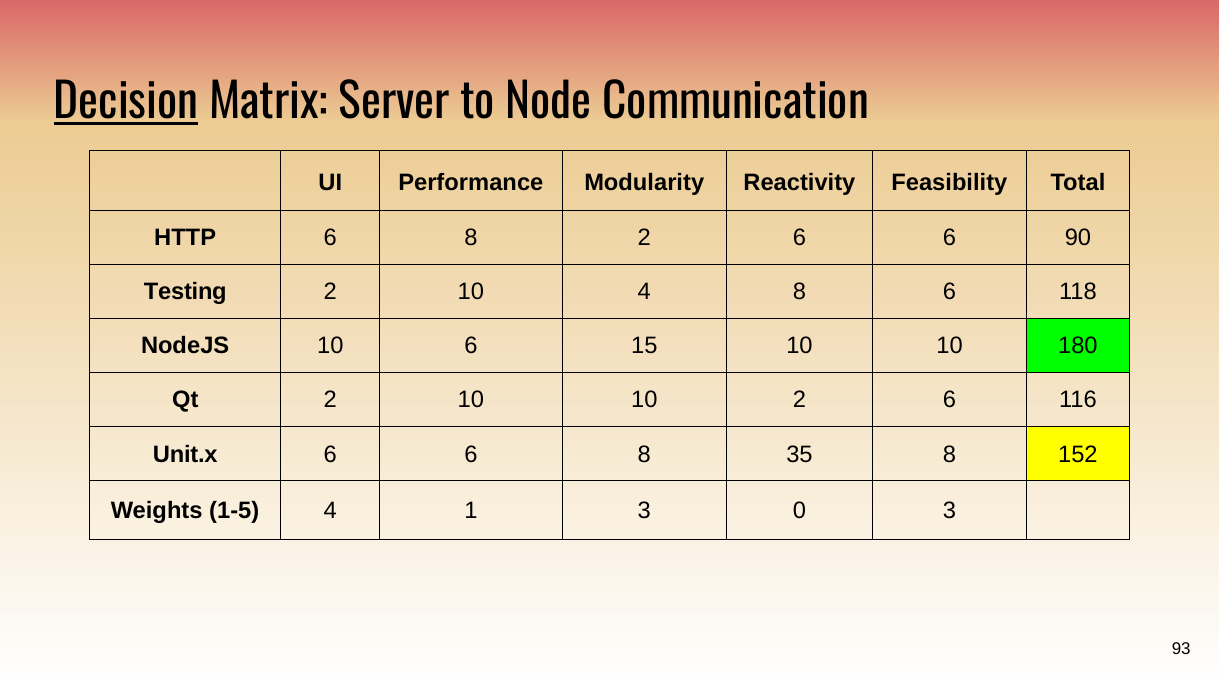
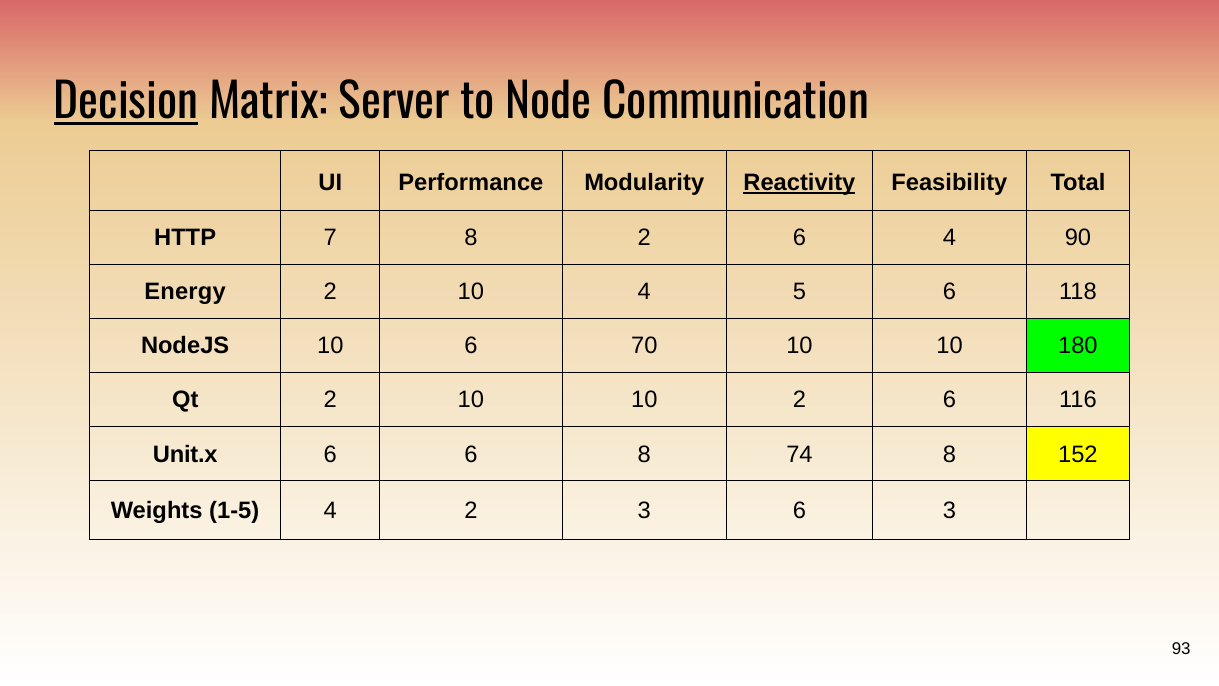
Reactivity underline: none -> present (799, 183)
HTTP 6: 6 -> 7 (330, 238)
2 6 6: 6 -> 4 (949, 238)
Testing: Testing -> Energy (185, 292)
4 8: 8 -> 5 (799, 292)
15: 15 -> 70 (644, 346)
35: 35 -> 74 (799, 454)
4 1: 1 -> 2 (471, 510)
3 0: 0 -> 6 (799, 510)
